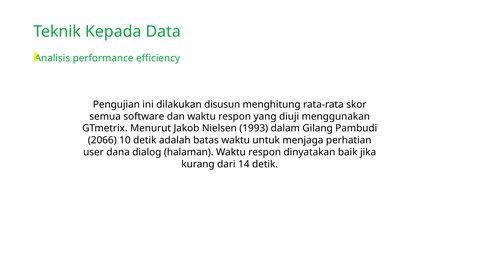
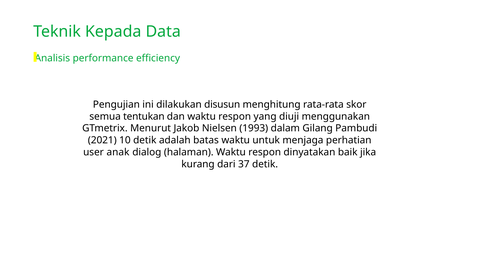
software: software -> tentukan (144, 117)
2066: 2066 -> 2021 (102, 140)
dana: dana -> anak (118, 152)
14: 14 -> 37 (244, 164)
